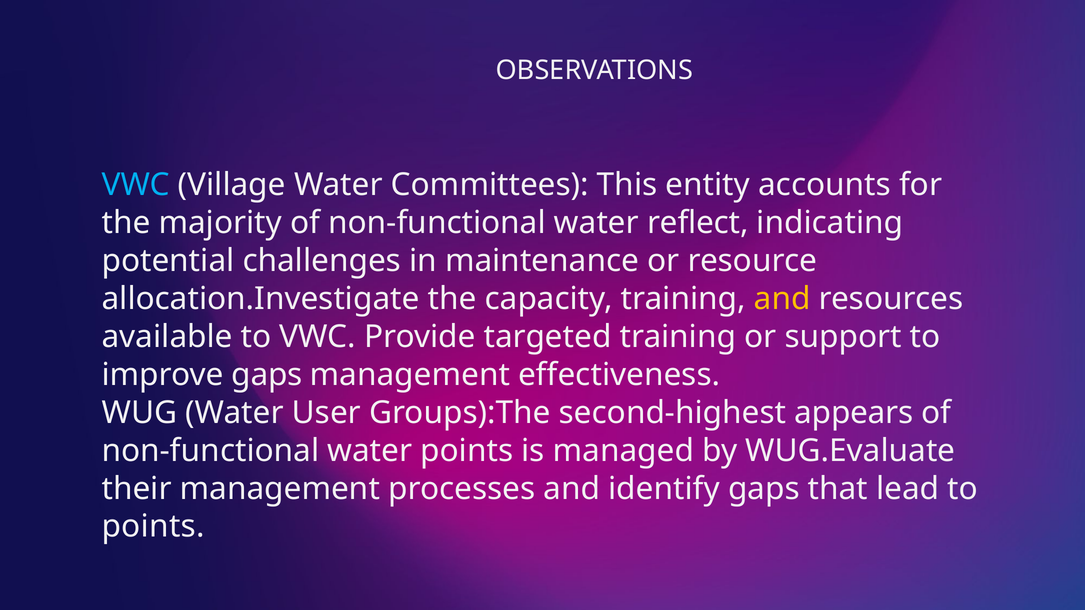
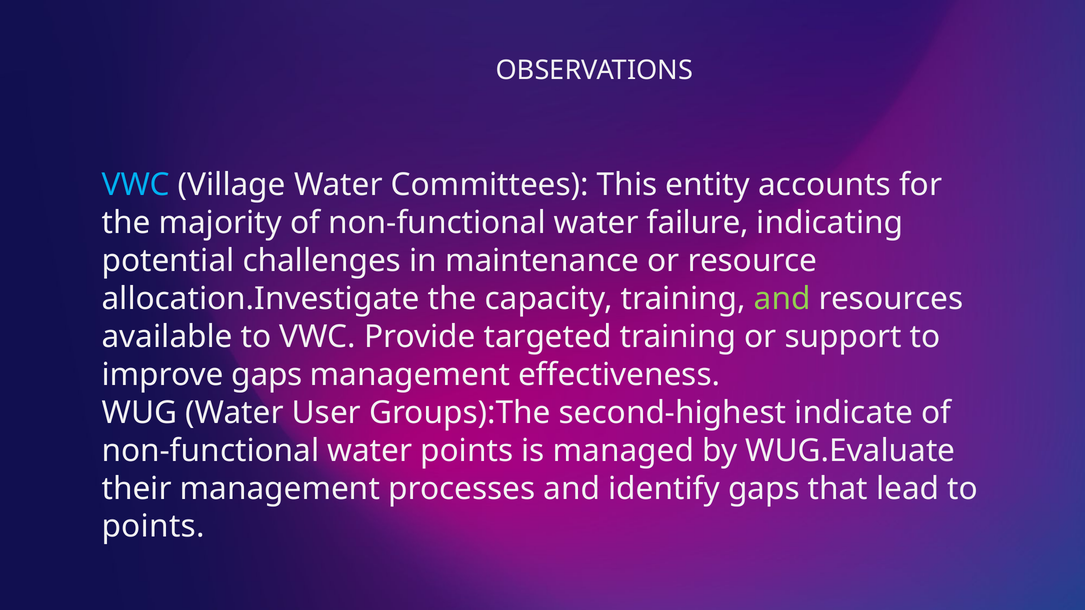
reflect: reflect -> failure (698, 223)
and colour: yellow -> light green (782, 299)
appears: appears -> indicate (854, 413)
